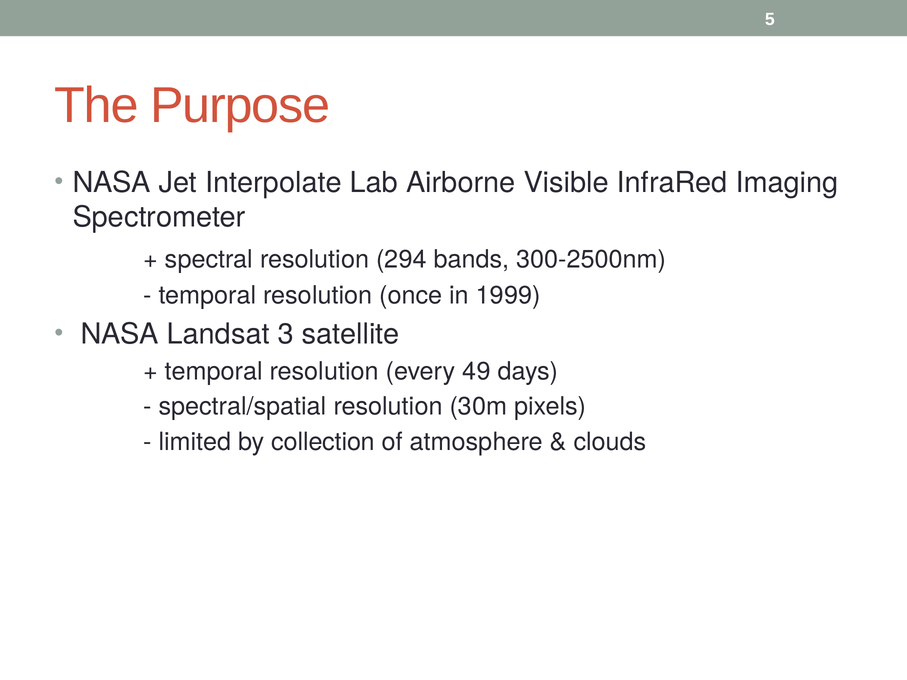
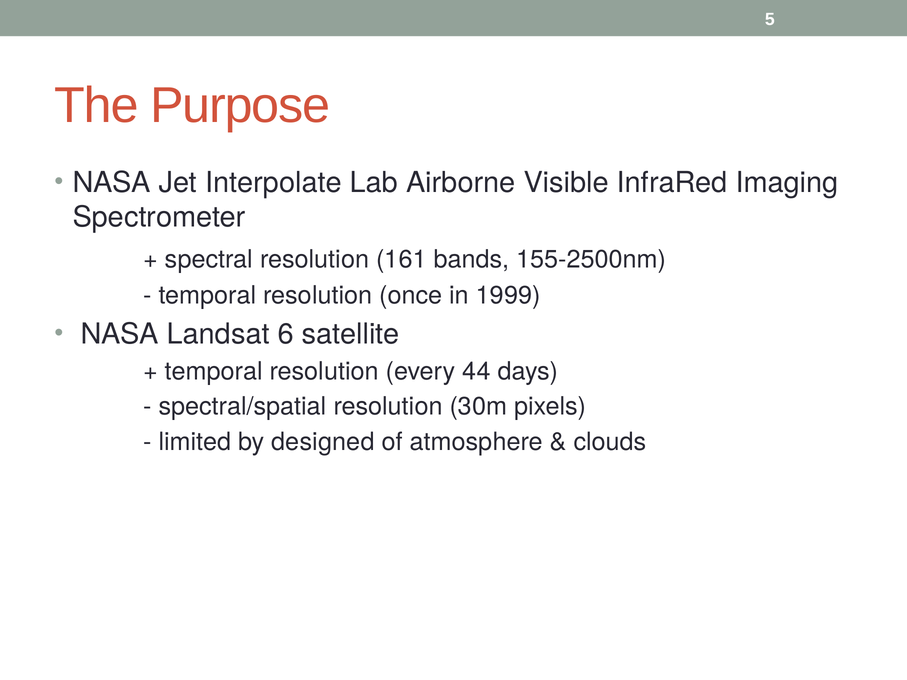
294: 294 -> 161 (401, 259)
300-2500nm: 300-2500nm -> 155-2500nm (591, 259)
3: 3 -> 6 (286, 334)
49: 49 -> 44 (477, 372)
collection: collection -> designed (323, 442)
